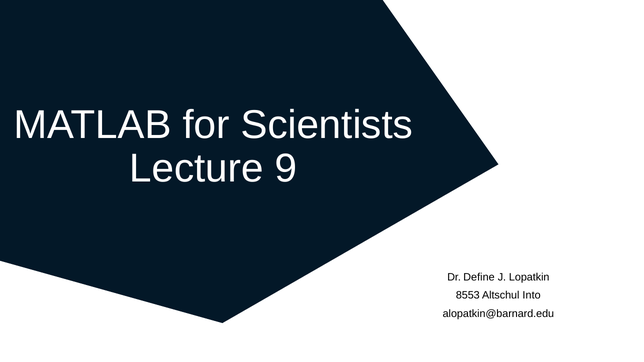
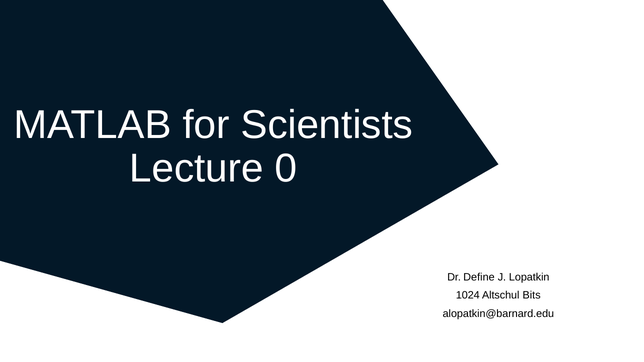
9: 9 -> 0 (286, 169)
8553: 8553 -> 1024 (468, 296)
Into: Into -> Bits (532, 296)
